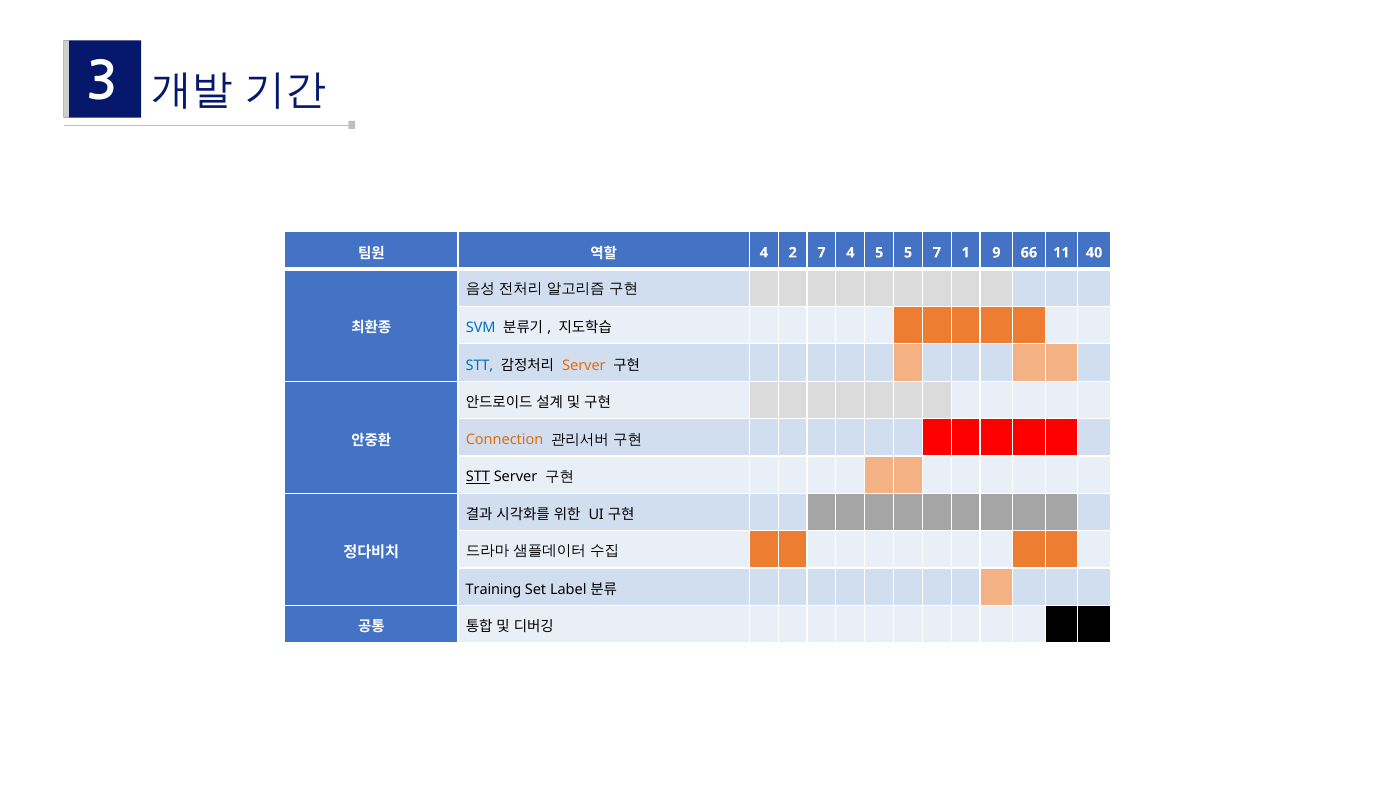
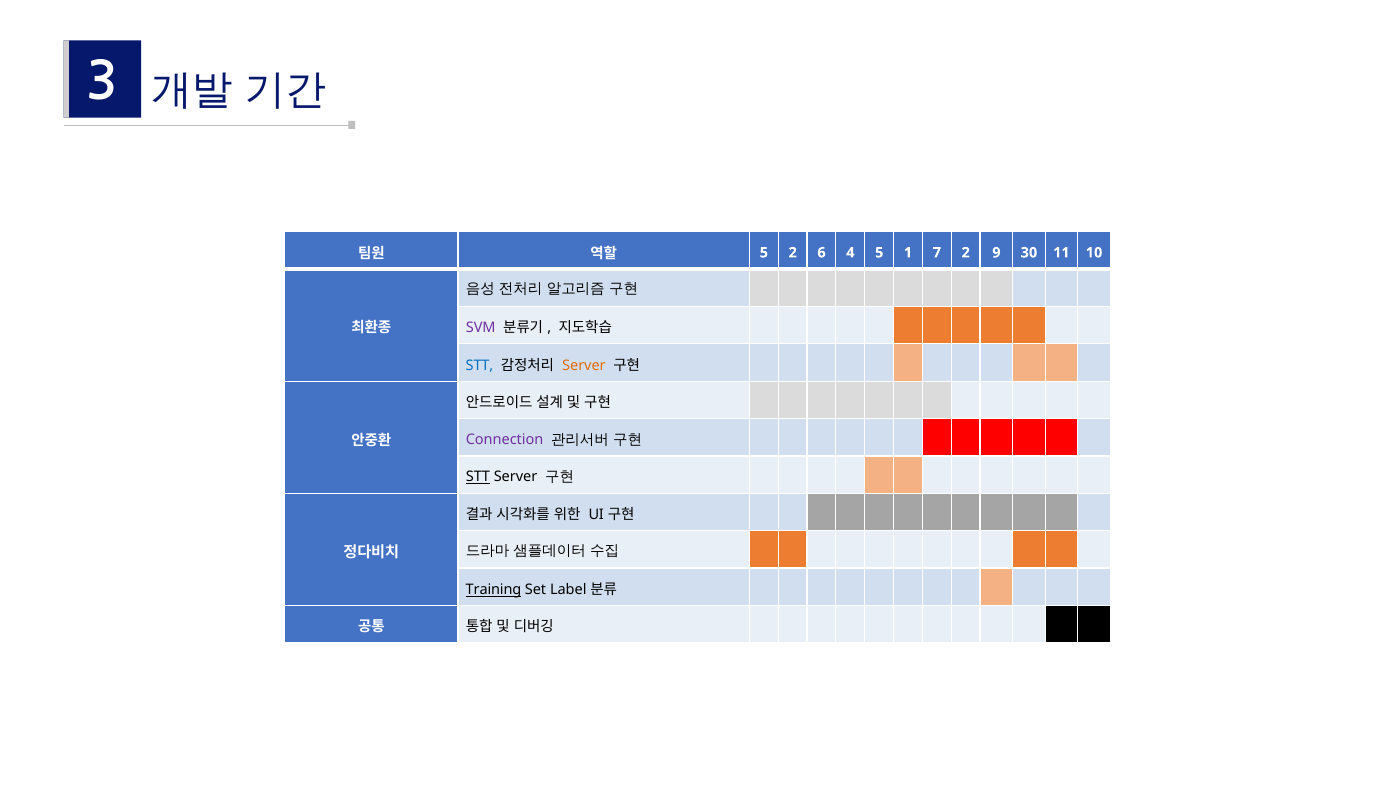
4: 4 -> 5 (764, 253)
2 7: 7 -> 6 (822, 253)
5 5: 5 -> 1 (908, 253)
7 1: 1 -> 2 (966, 253)
66: 66 -> 30 (1029, 253)
40: 40 -> 10 (1094, 253)
SVM colour: blue -> purple (481, 328)
Connection colour: orange -> purple (505, 439)
Training underline: none -> present (494, 589)
